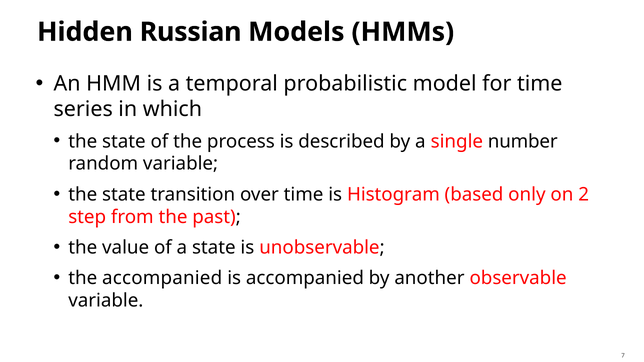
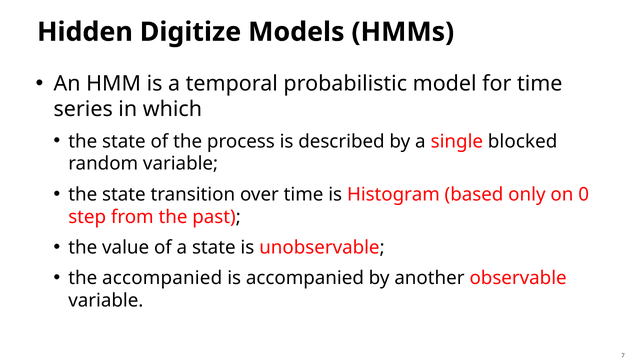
Russian: Russian -> Digitize (190, 32)
number: number -> blocked (523, 141)
2: 2 -> 0 (584, 194)
